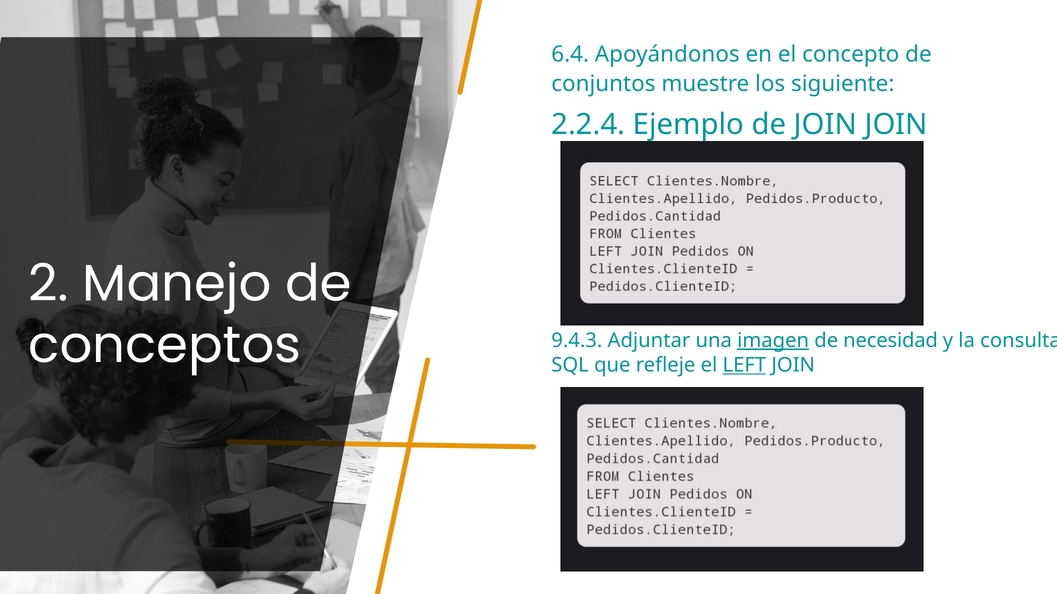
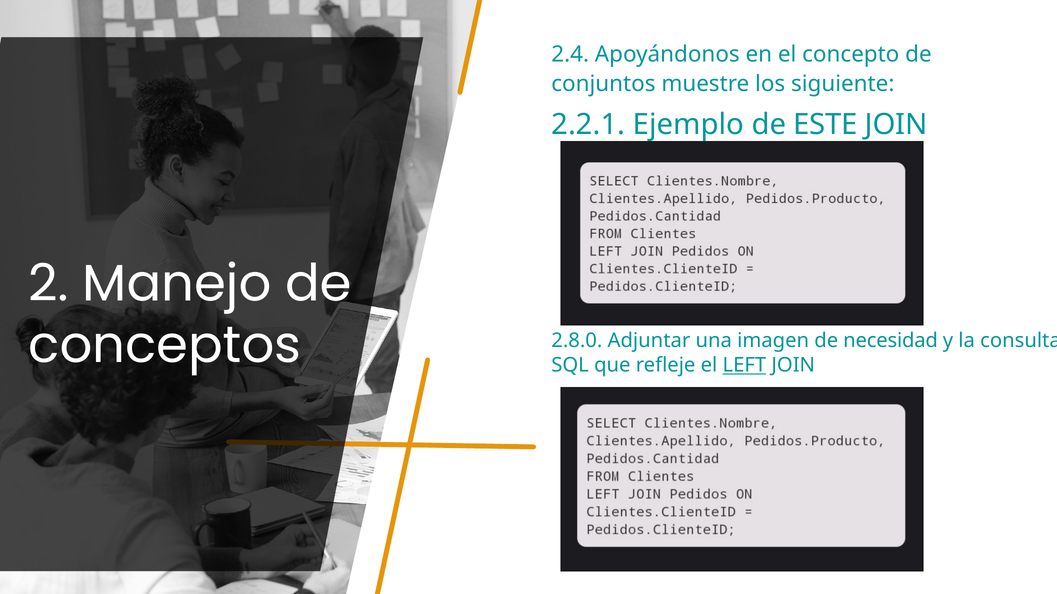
6.4: 6.4 -> 2.4 (570, 55)
2.2.4: 2.2.4 -> 2.2.1 (588, 125)
de JOIN: JOIN -> ESTE (825, 125)
9.4.3: 9.4.3 -> 2.8.0 (577, 341)
imagen underline: present -> none (773, 341)
